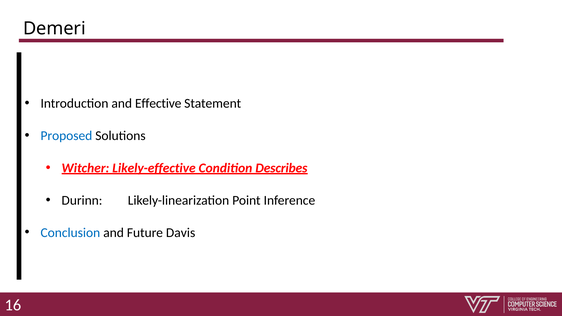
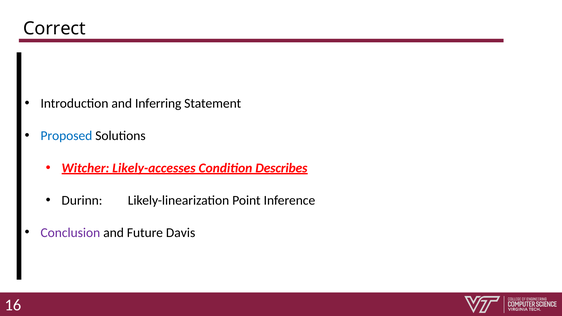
Demeri: Demeri -> Correct (54, 28)
Effective: Effective -> Inferring (158, 104)
Likely-effective: Likely-effective -> Likely-accesses (154, 168)
Conclusion colour: blue -> purple (70, 233)
